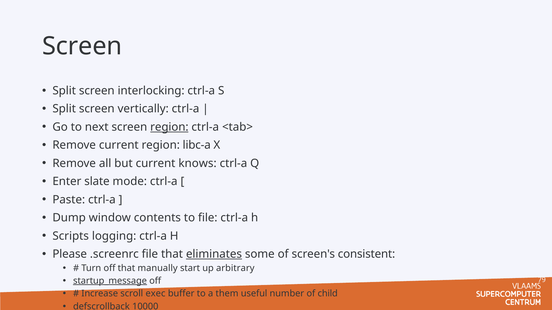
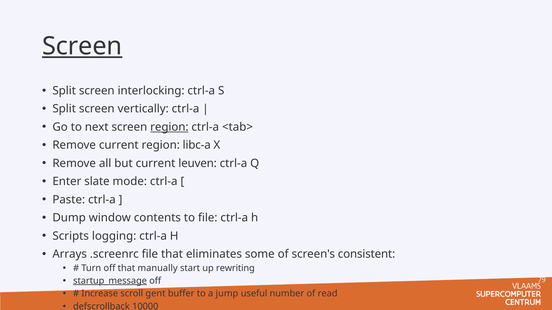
Screen underline: none -> present (82, 46)
knows: knows -> leuven (198, 164)
Please: Please -> Arrays (70, 254)
eliminates underline: present -> none (214, 254)
arbitrary: arbitrary -> rewriting (235, 268)
exec: exec -> gent (155, 294)
them: them -> jump (227, 294)
child: child -> read (328, 294)
